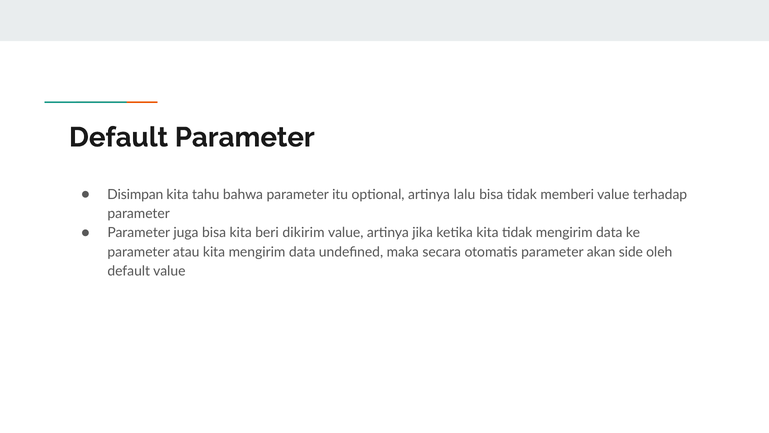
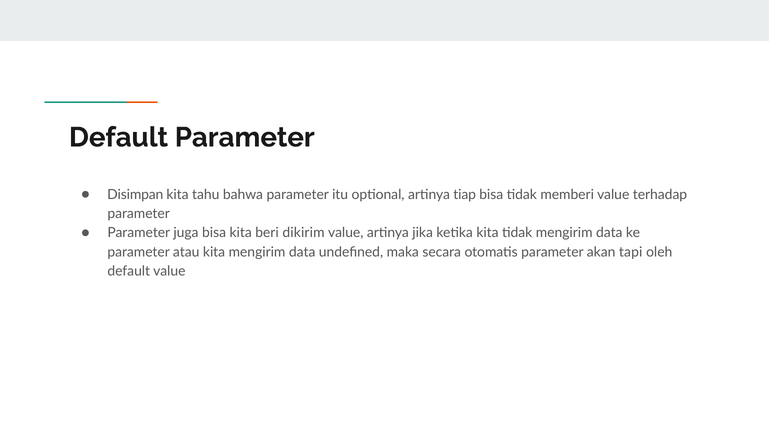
lalu: lalu -> tiap (465, 194)
side: side -> tapi (631, 252)
